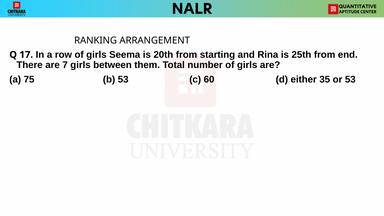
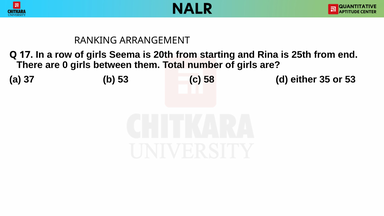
7: 7 -> 0 (65, 65)
75: 75 -> 37 (29, 79)
60: 60 -> 58 (209, 79)
